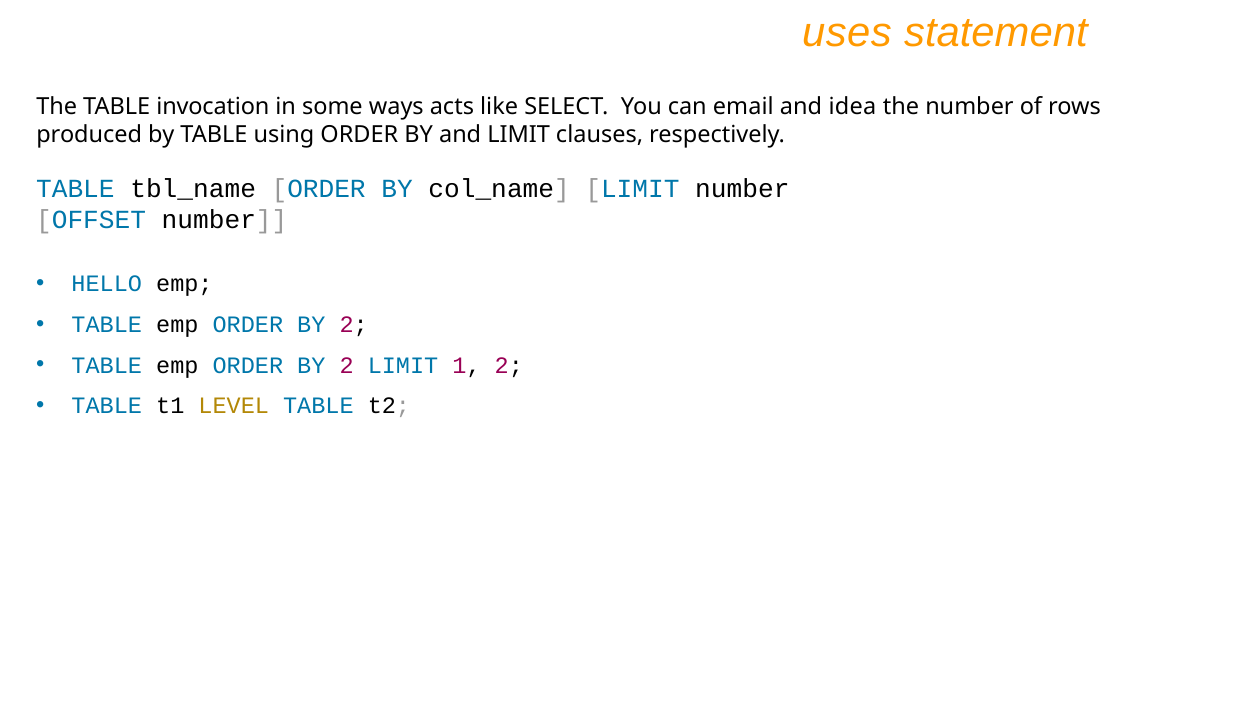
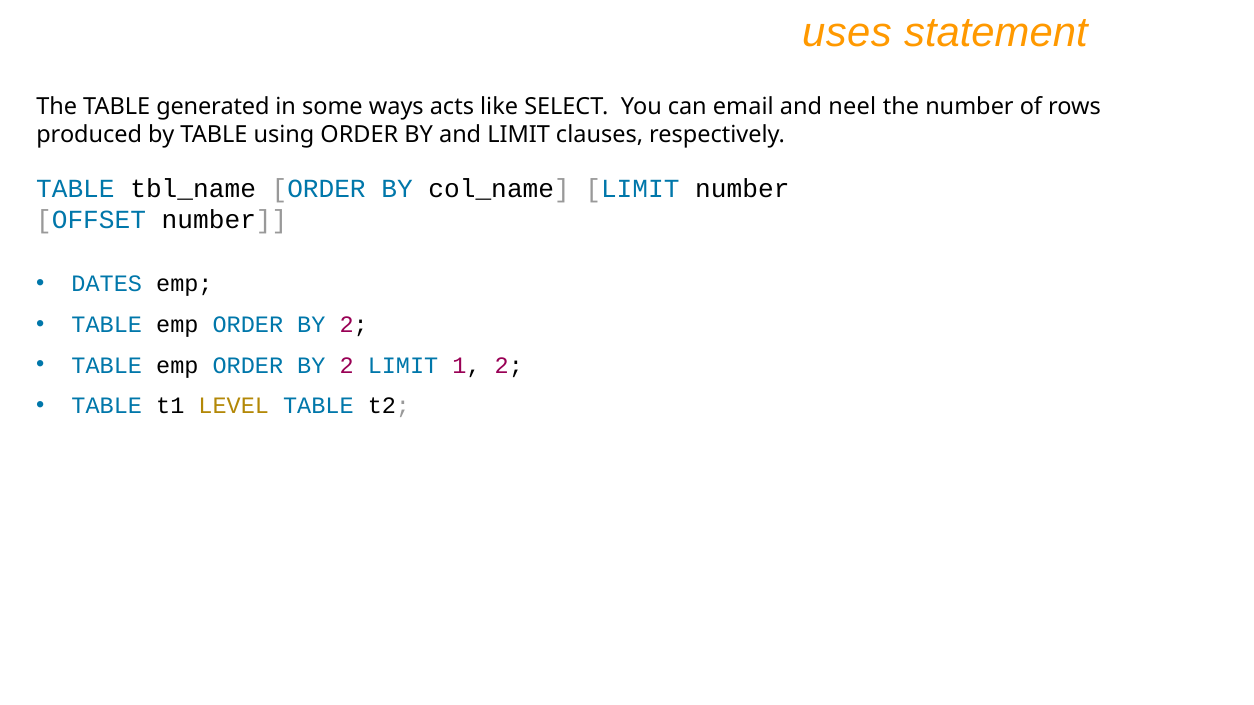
invocation: invocation -> generated (213, 107)
idea: idea -> neel (852, 107)
HELLO: HELLO -> DATES (107, 284)
